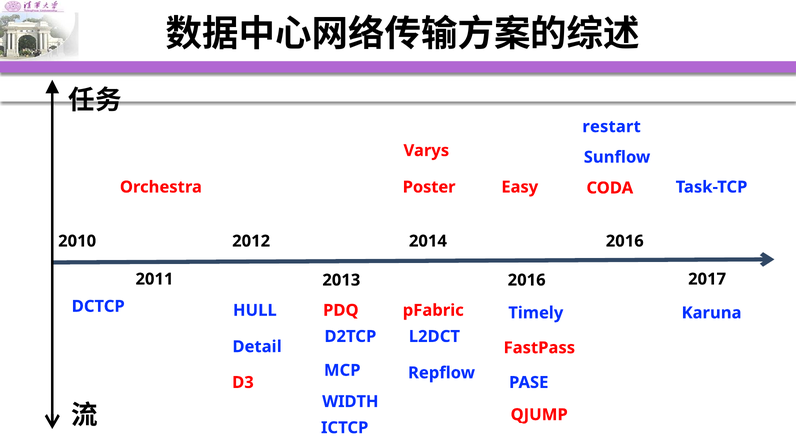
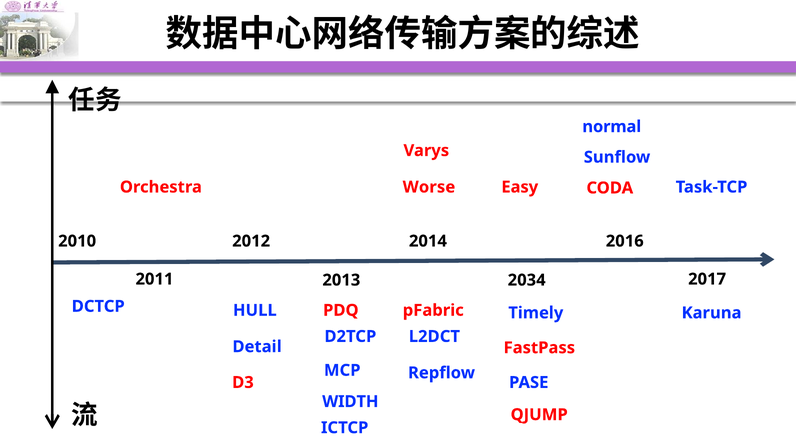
restart: restart -> normal (612, 127)
Poster: Poster -> Worse (429, 187)
2016: 2016 -> 2034 (527, 280)
